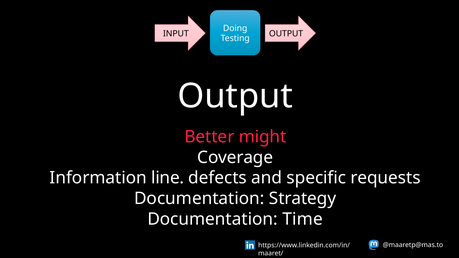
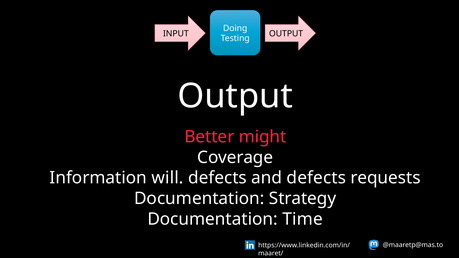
line: line -> will (167, 178)
and specific: specific -> defects (316, 178)
